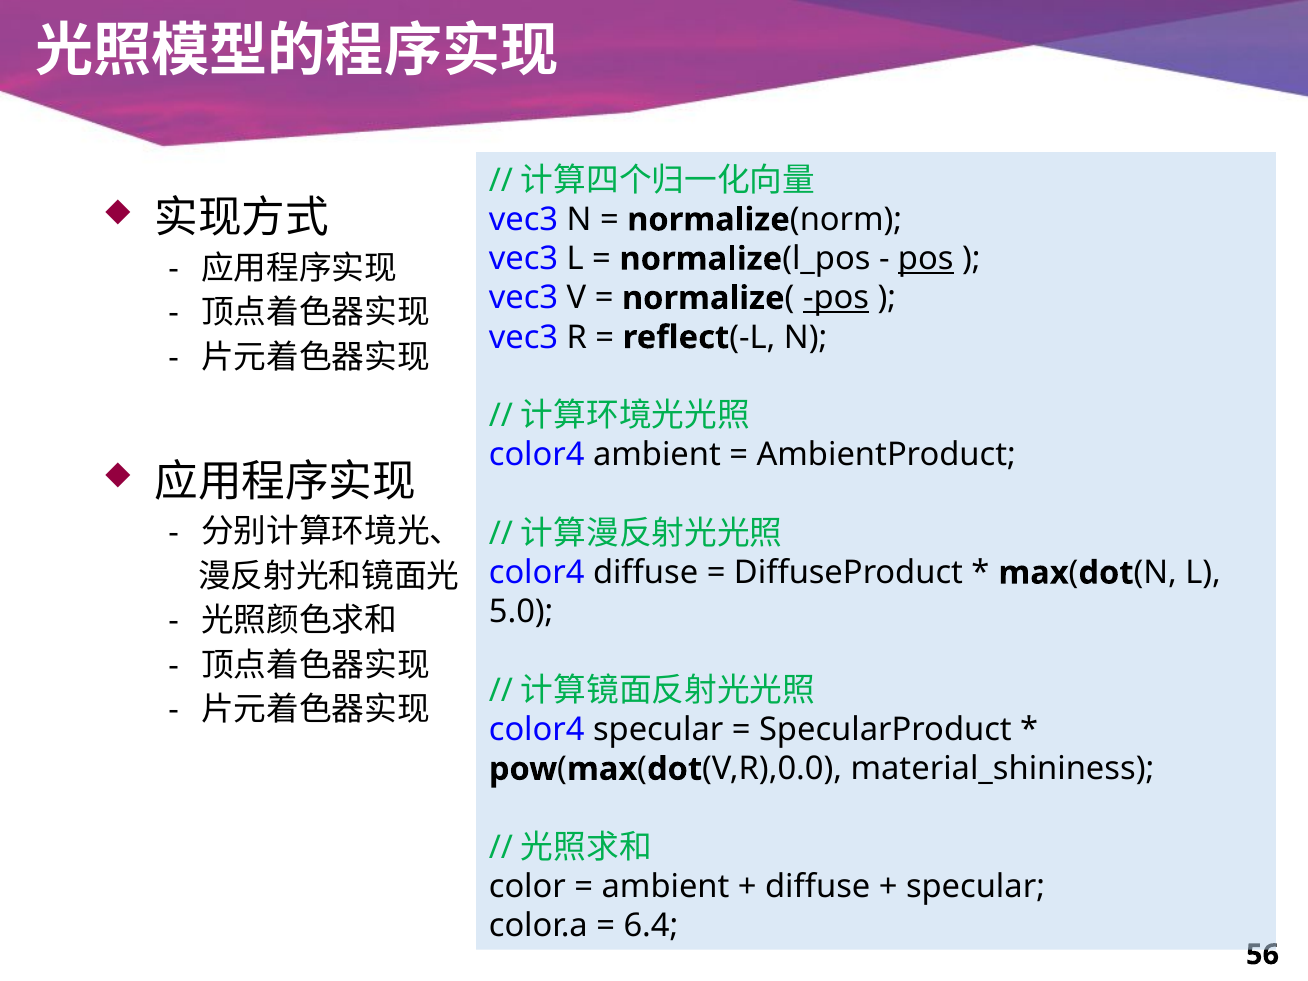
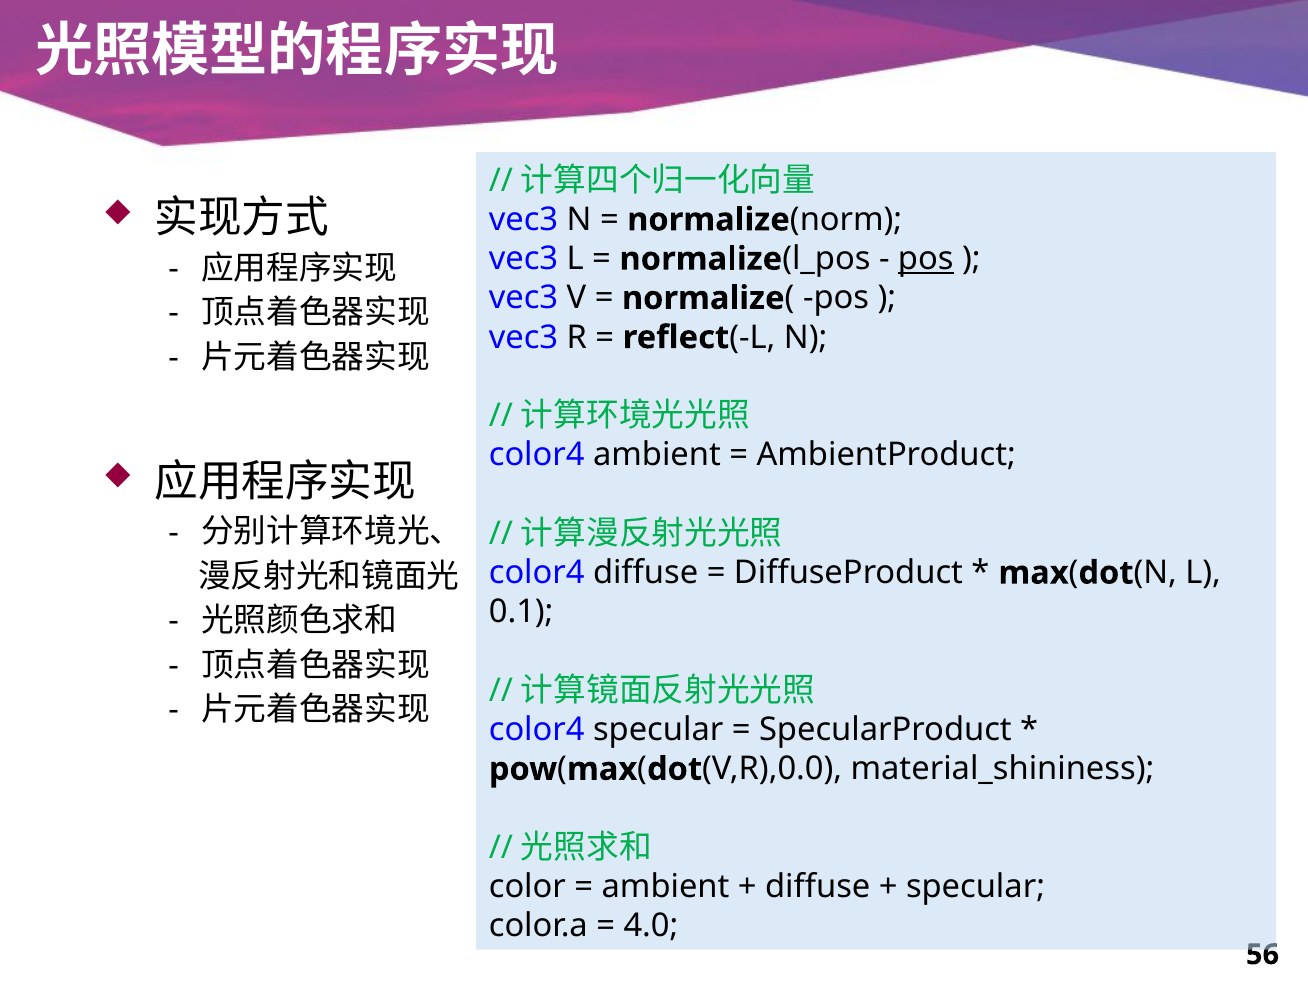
pos underline: present -> none (836, 298)
5.0: 5.0 -> 0.1 (521, 612)
6.4: 6.4 -> 4.0 (651, 926)
